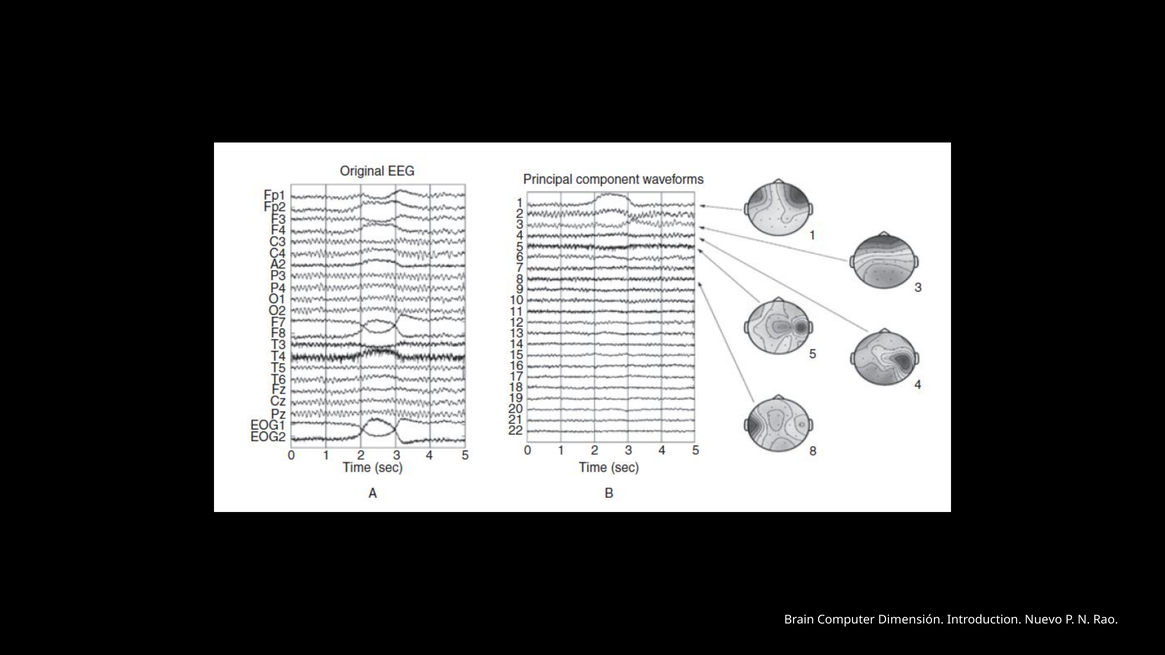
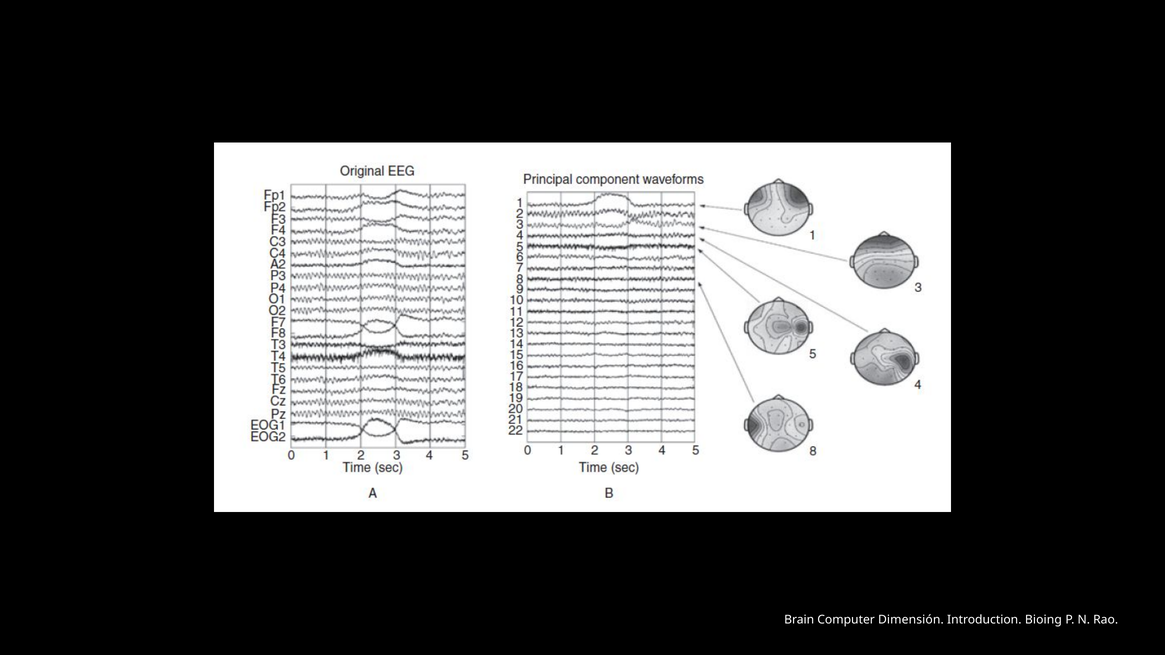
Nuevo: Nuevo -> Bioing (1043, 620)
